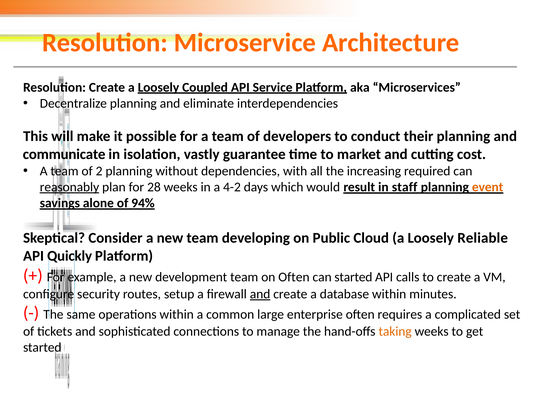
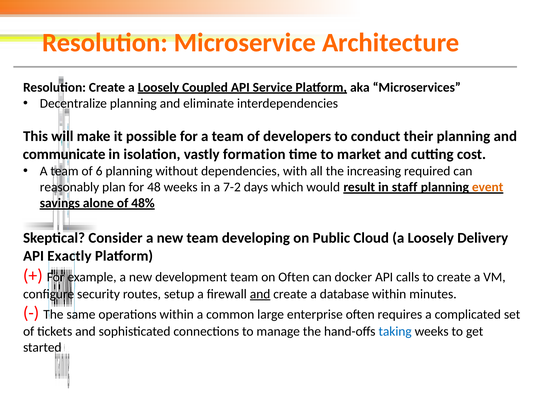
guarantee: guarantee -> formation (254, 154)
2: 2 -> 6 (99, 171)
reasonably underline: present -> none (69, 187)
28: 28 -> 48 (154, 187)
4-2: 4-2 -> 7-2 (232, 187)
94%: 94% -> 48% (143, 203)
Reliable: Reliable -> Delivery (483, 238)
Quickly: Quickly -> Exactly (69, 256)
can started: started -> docker (353, 277)
taking colour: orange -> blue (395, 332)
